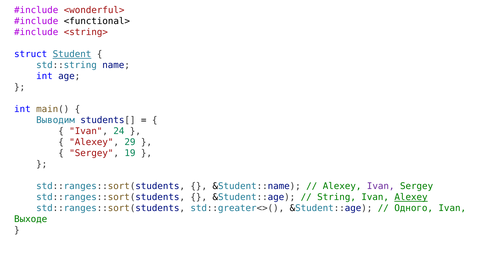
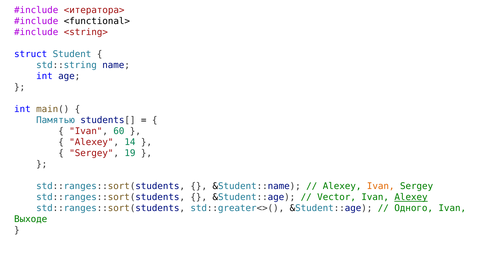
<wonderful>: <wonderful> -> <итератора> (94, 10)
Student underline: present -> none (72, 54)
Выводим: Выводим -> Памятью (56, 120)
24: 24 -> 60 (119, 131)
29: 29 -> 14 (130, 142)
Ivan colour: purple -> orange (381, 186)
String: String -> Vector (337, 197)
